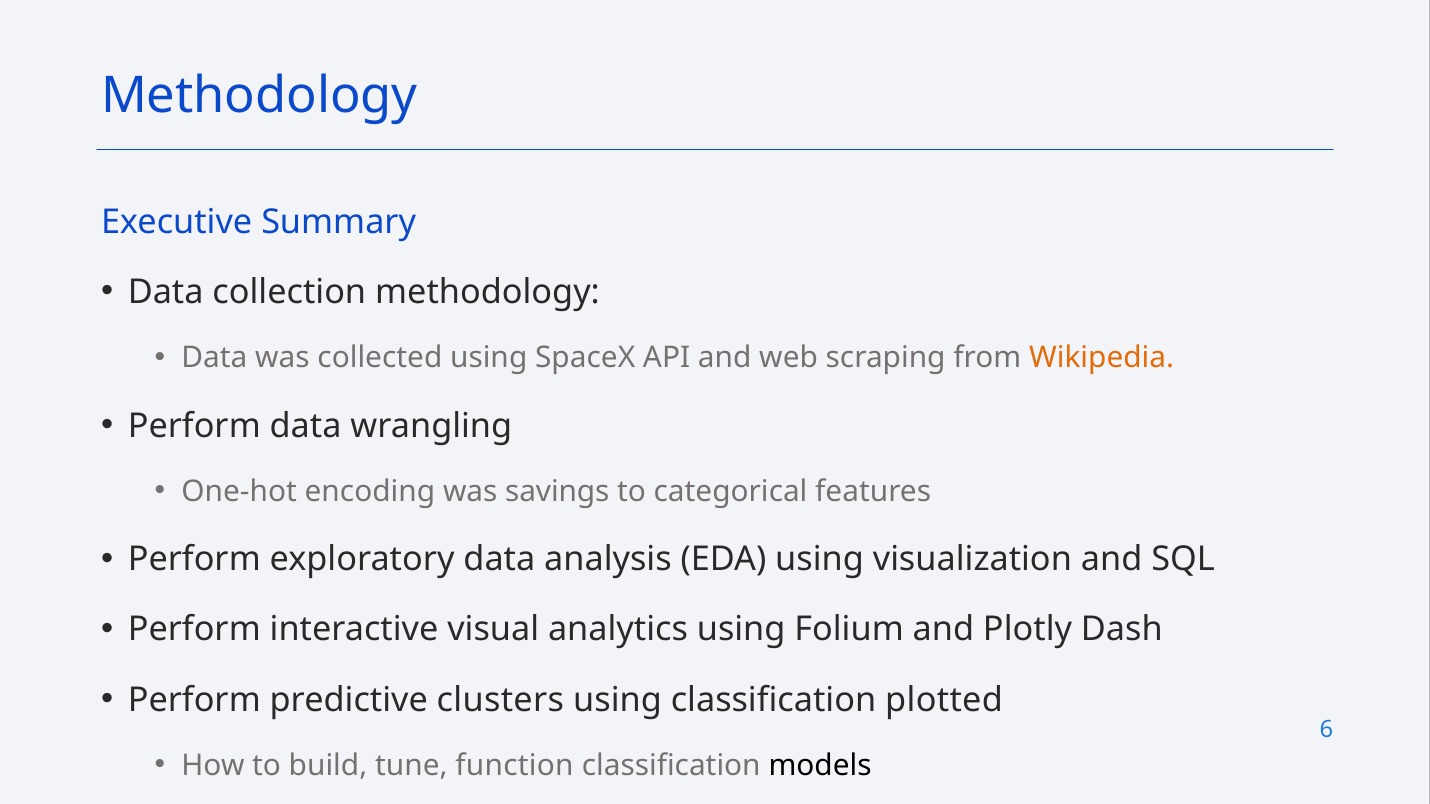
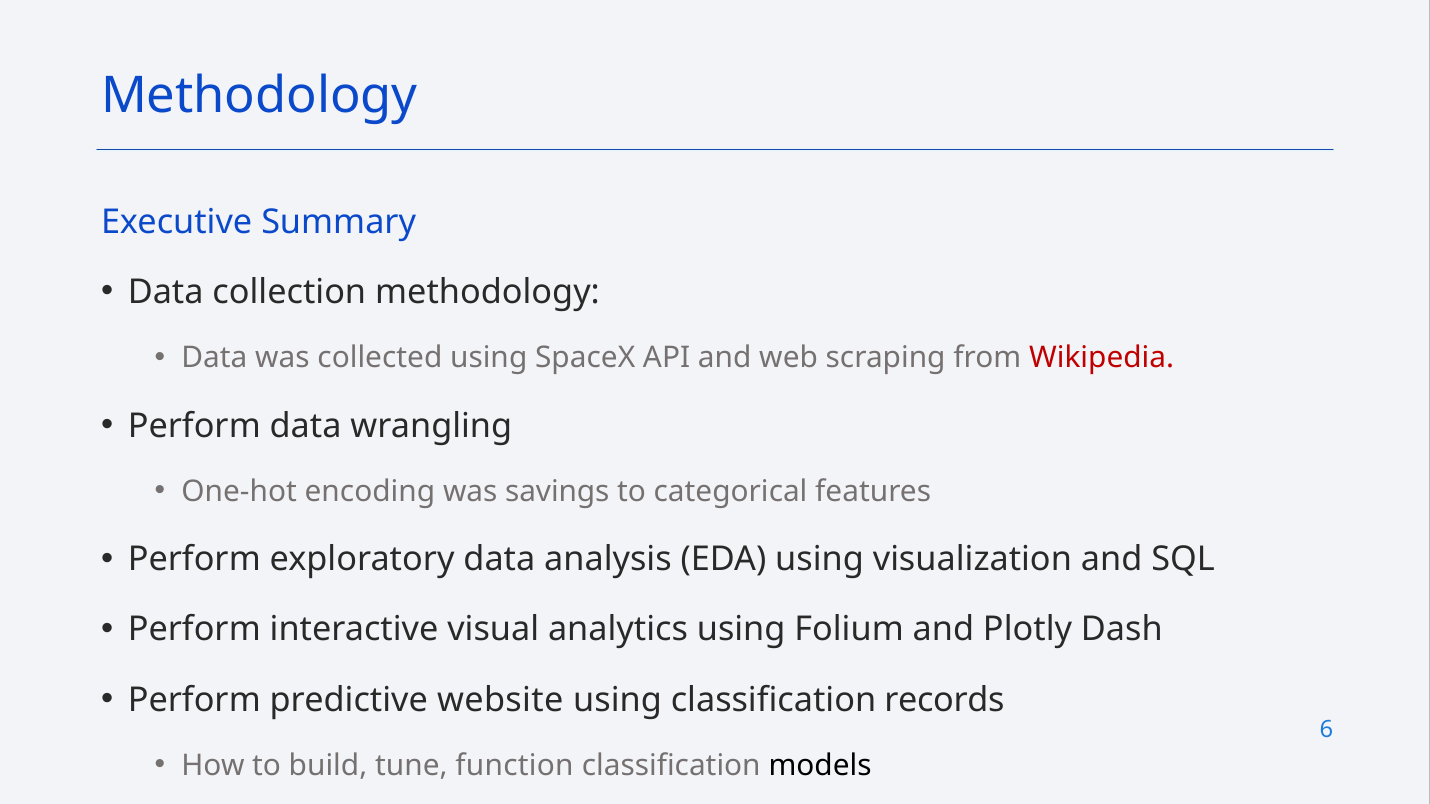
Wikipedia colour: orange -> red (1102, 358)
clusters: clusters -> website (500, 700)
plotted: plotted -> records (944, 700)
